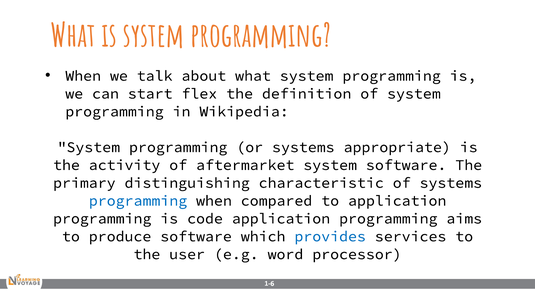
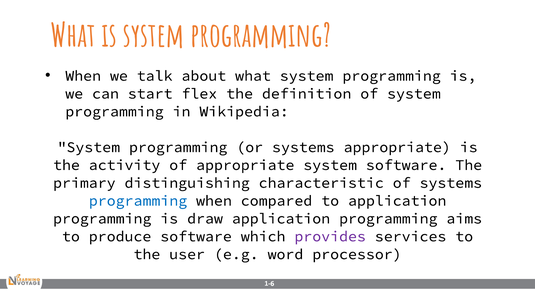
of aftermarket: aftermarket -> appropriate (245, 165)
code: code -> draw (205, 219)
provides colour: blue -> purple (330, 236)
